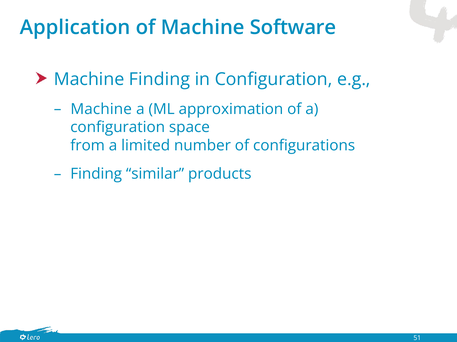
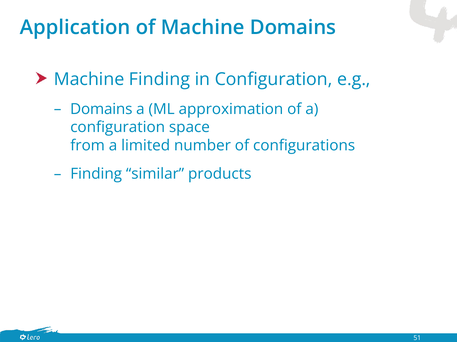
Machine Software: Software -> Domains (293, 28)
Machine: Machine -> Domains (101, 109)
